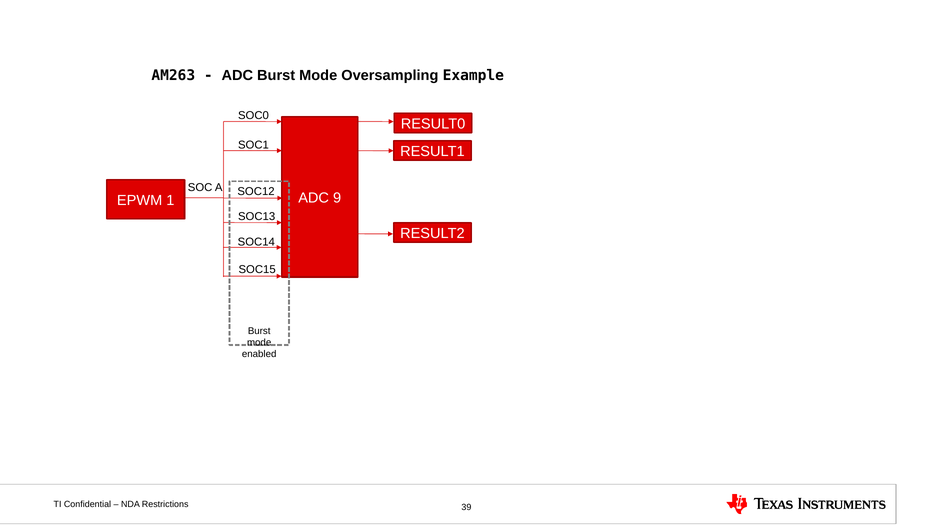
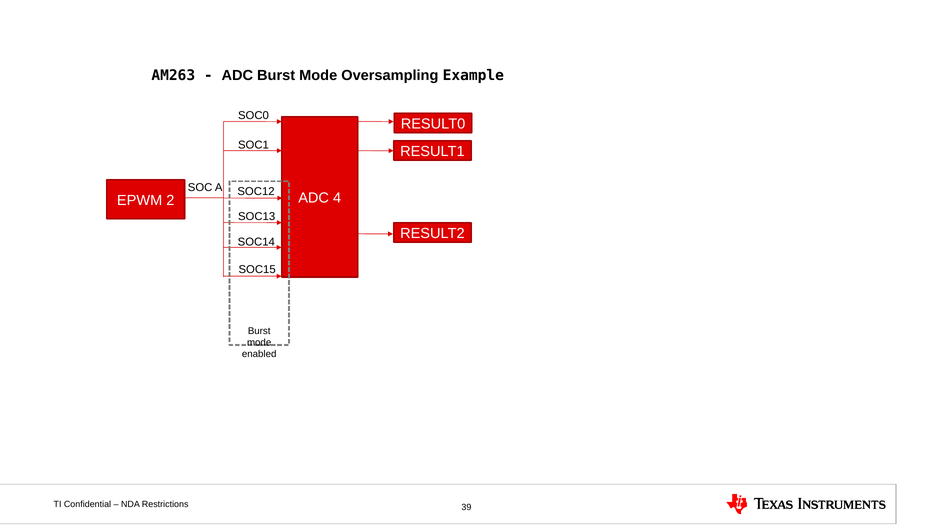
1: 1 -> 2 (170, 200)
9: 9 -> 4 (337, 198)
